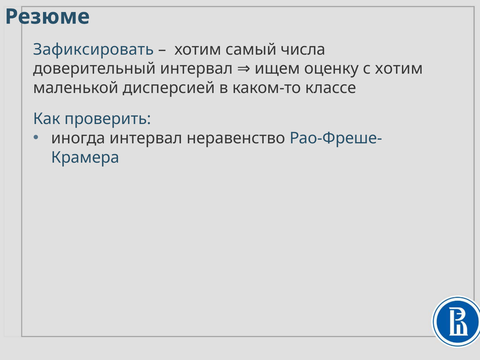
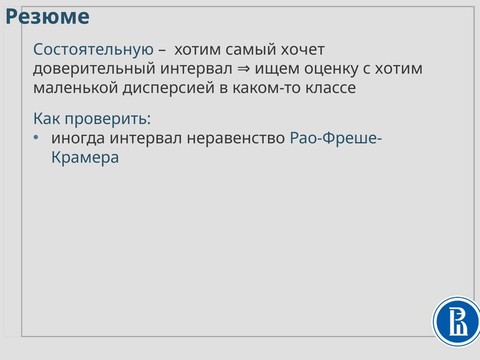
Зафиксировать: Зафиксировать -> Состоятельную (93, 49)
числа: числа -> хочет (303, 49)
